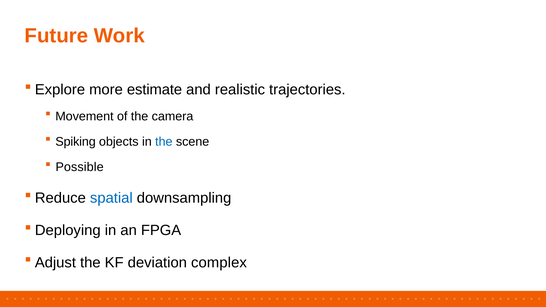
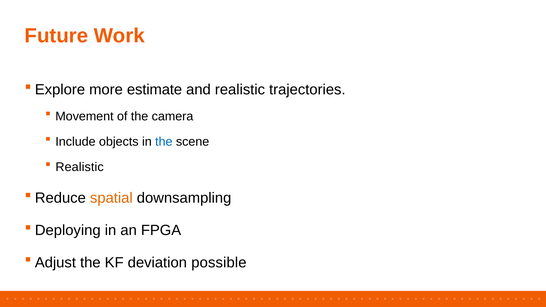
Spiking: Spiking -> Include (75, 142)
Possible: Possible -> Realistic (80, 167)
spatial colour: blue -> orange (111, 198)
complex: complex -> possible (219, 263)
